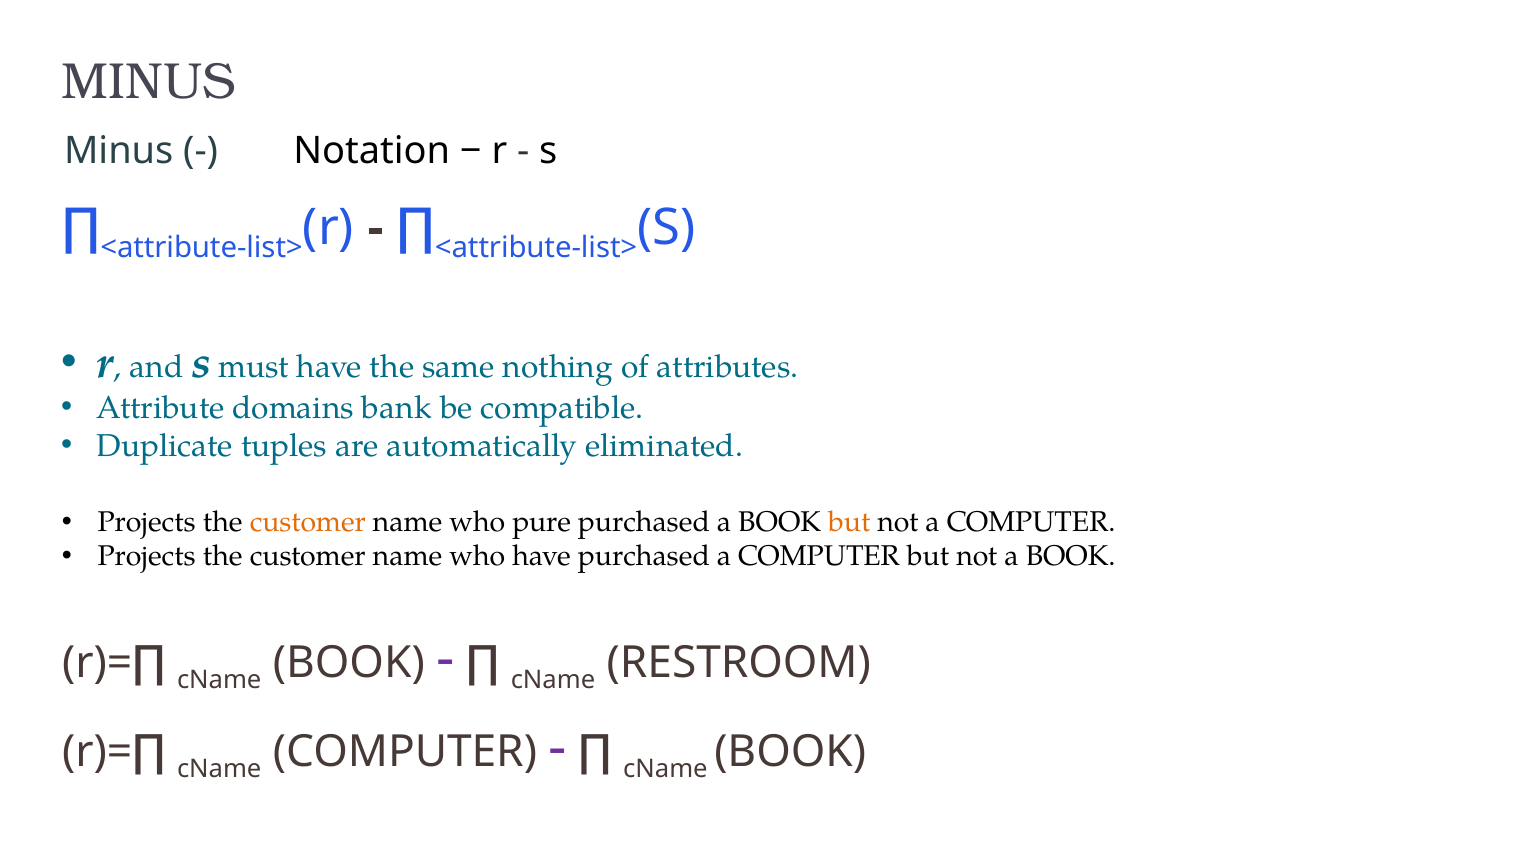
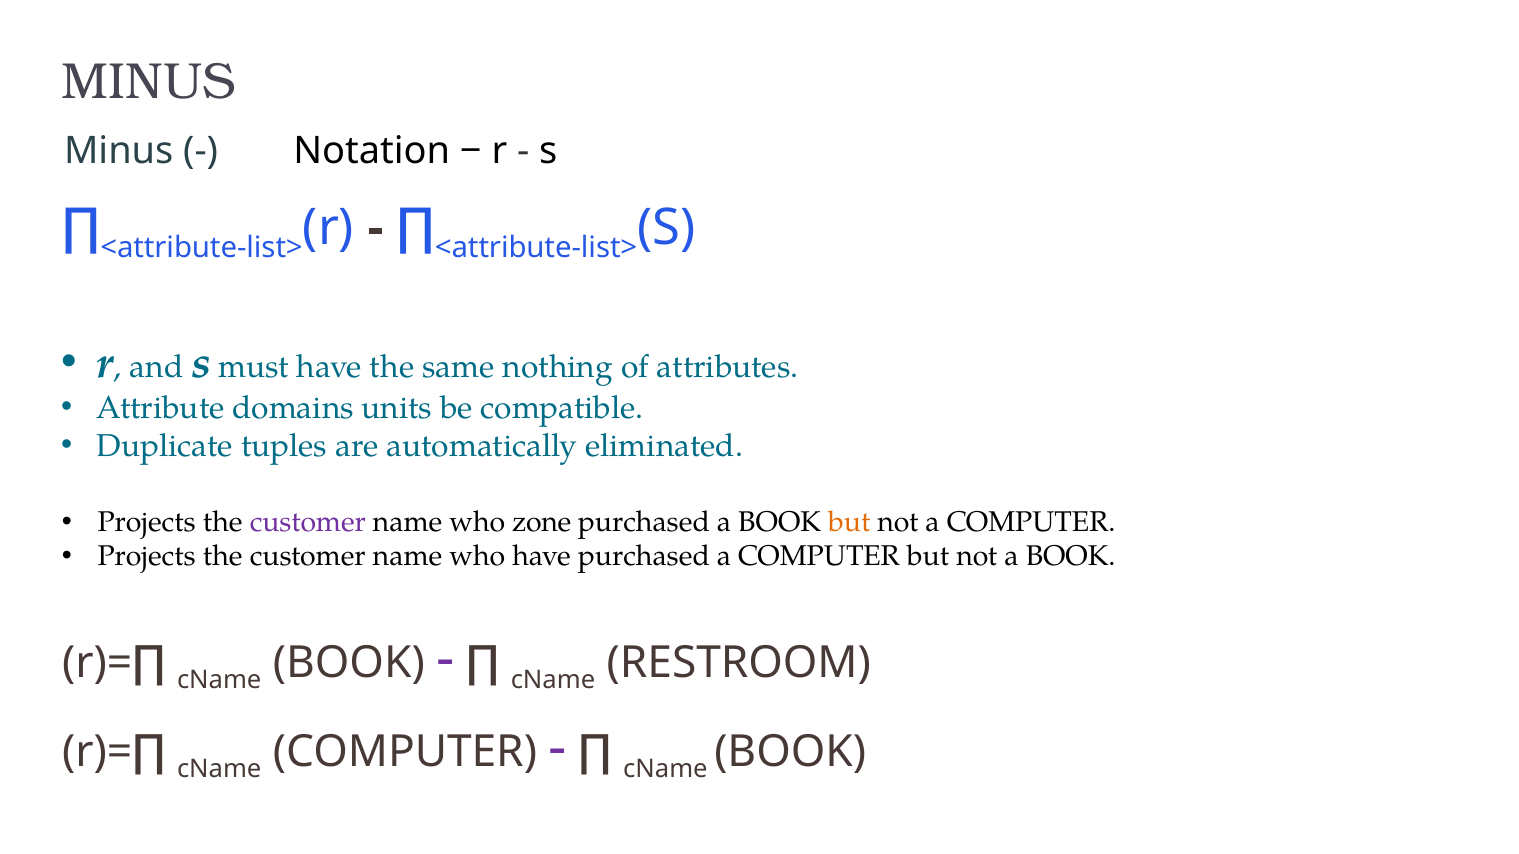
bank: bank -> units (397, 408)
customer colour: orange -> purple (308, 522)
pure: pure -> zone (542, 522)
